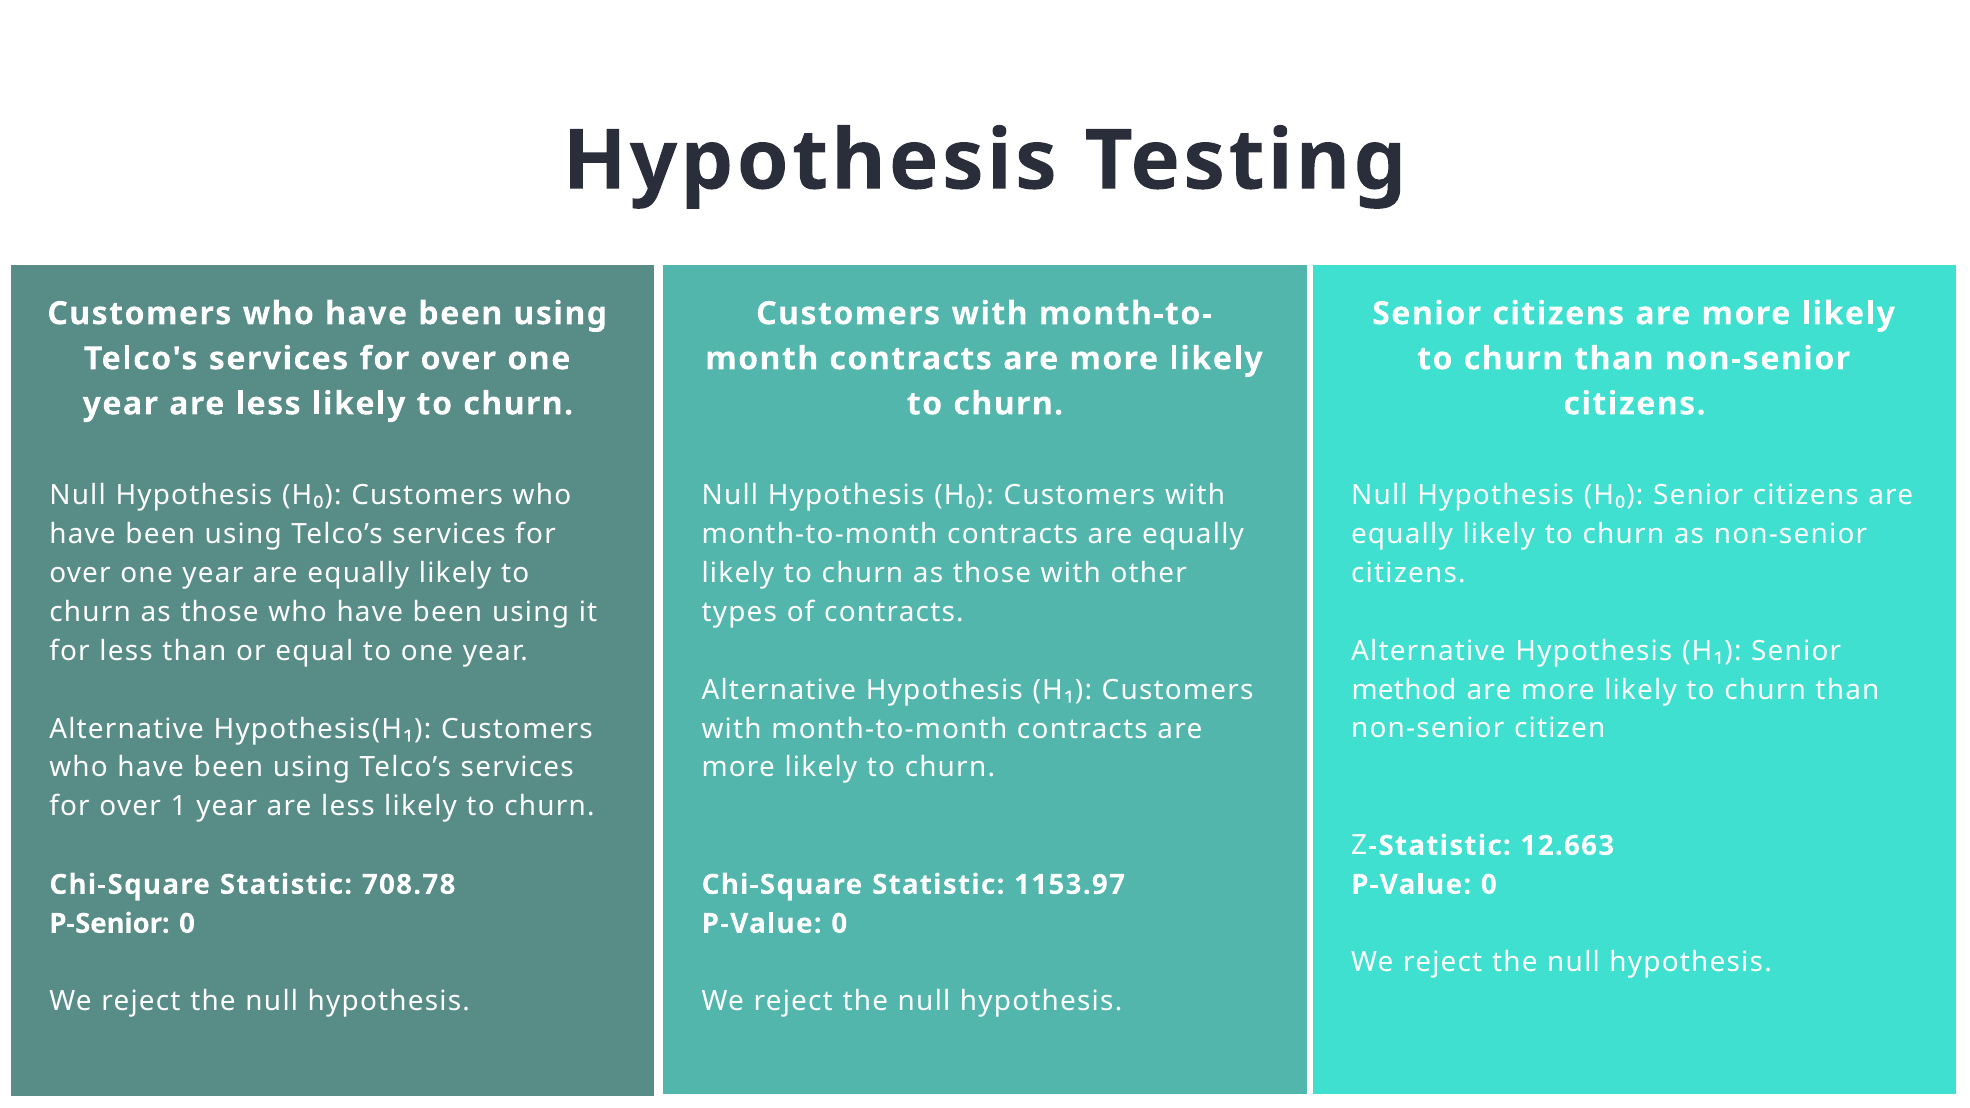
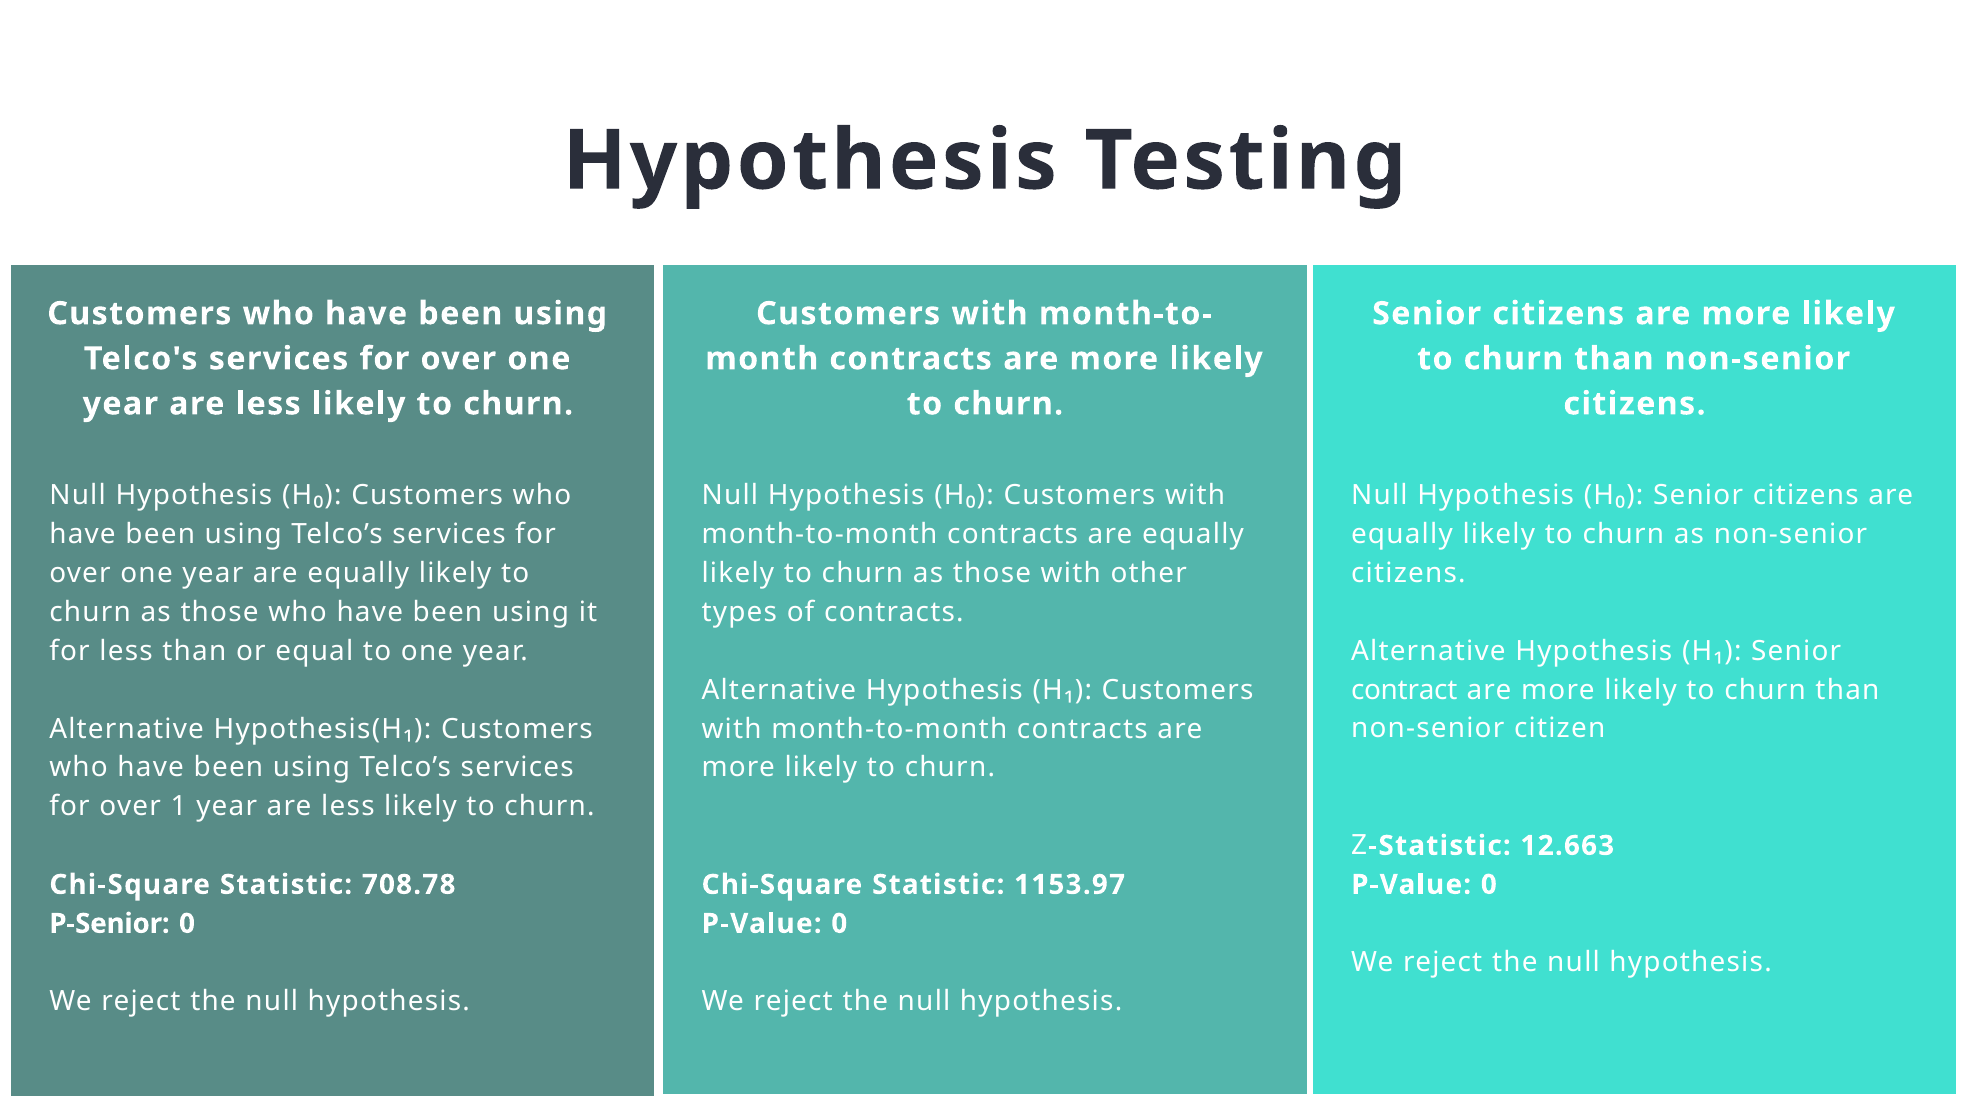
method: method -> contract (1404, 690)
